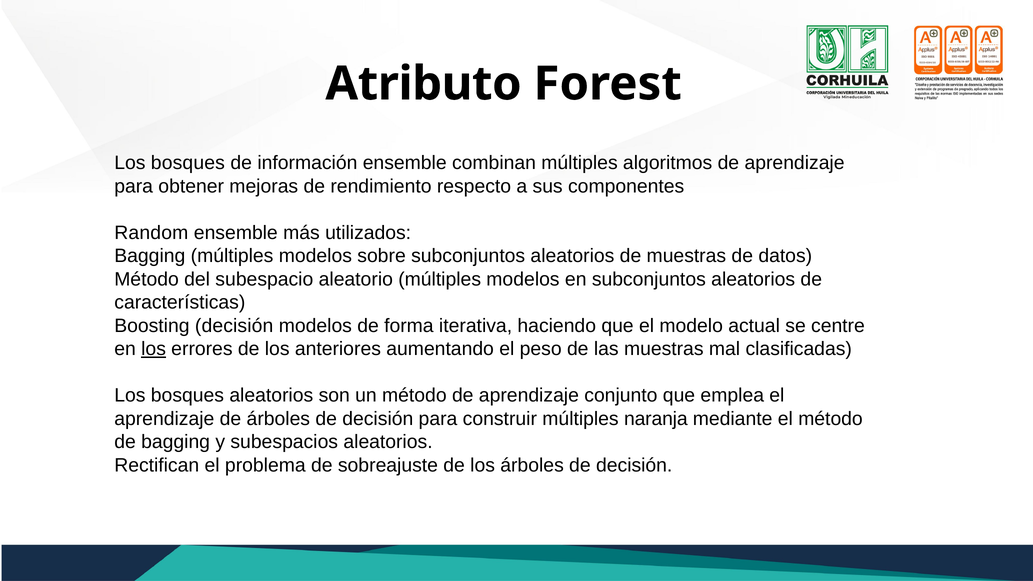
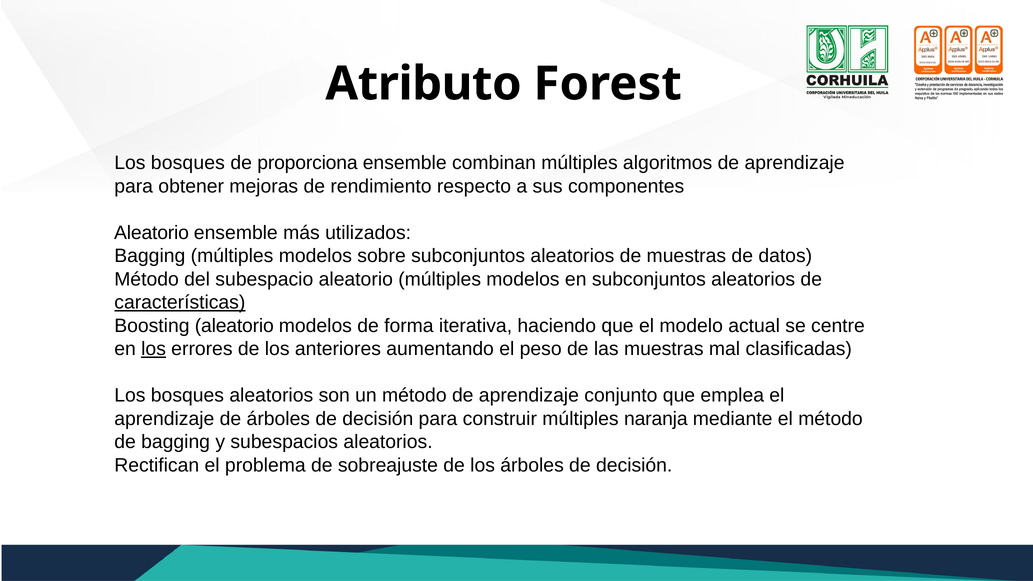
información: información -> proporciona (307, 163)
Random: Random -> Aleatorio (152, 233)
características underline: none -> present (180, 302)
Boosting decisión: decisión -> aleatorio (234, 326)
